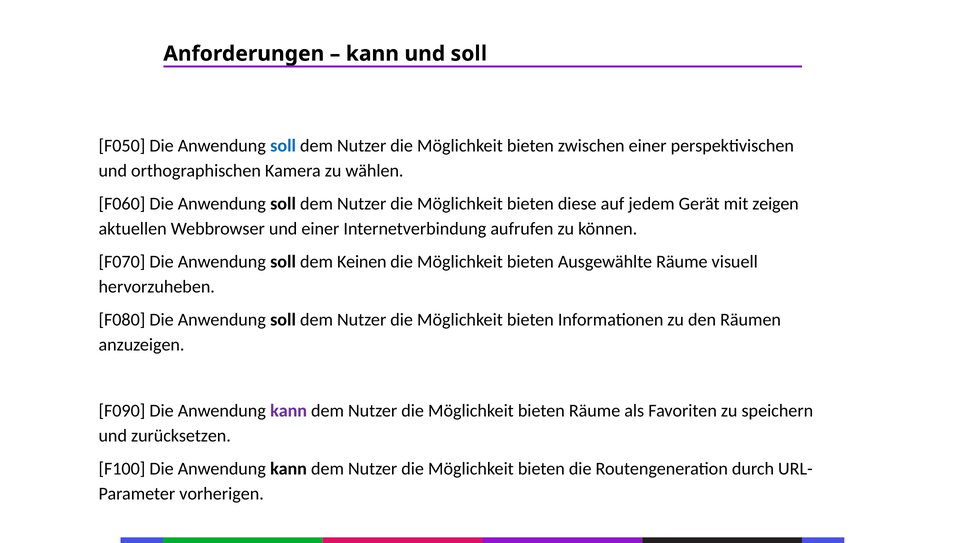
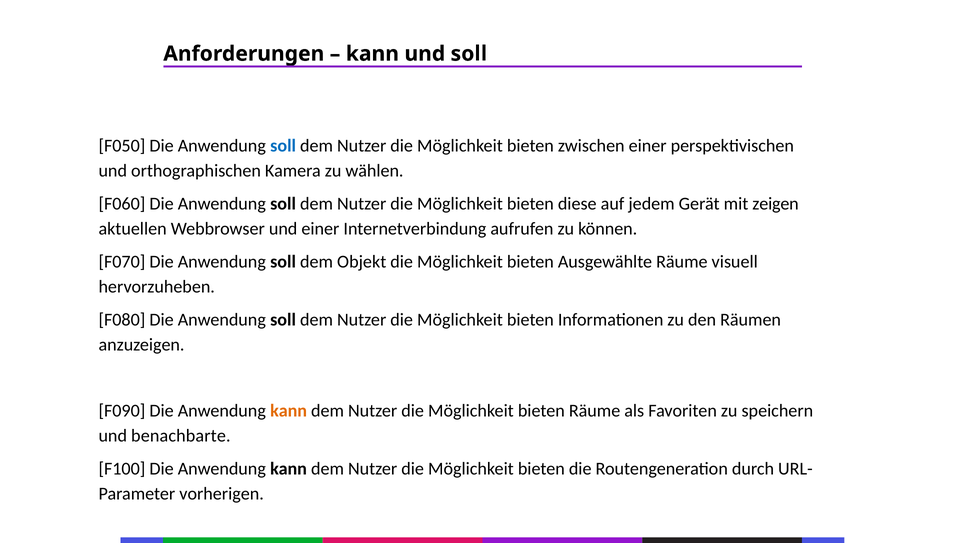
Keinen: Keinen -> Objekt (362, 262)
kann colour: purple -> orange (289, 411)
zurücksetzen: zurücksetzen -> benachbarte (181, 436)
